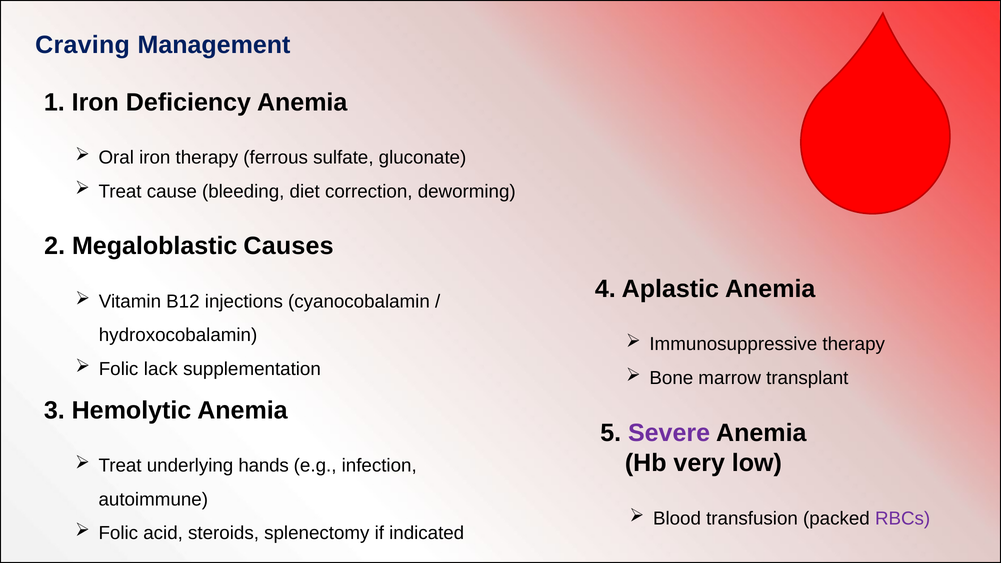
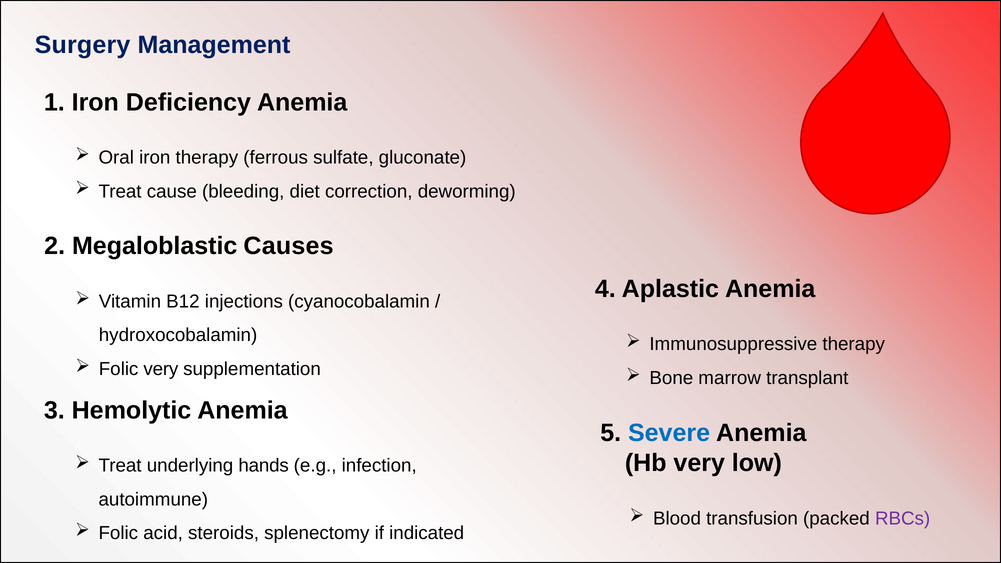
Craving: Craving -> Surgery (83, 45)
Folic lack: lack -> very (161, 369)
Severe colour: purple -> blue (669, 433)
